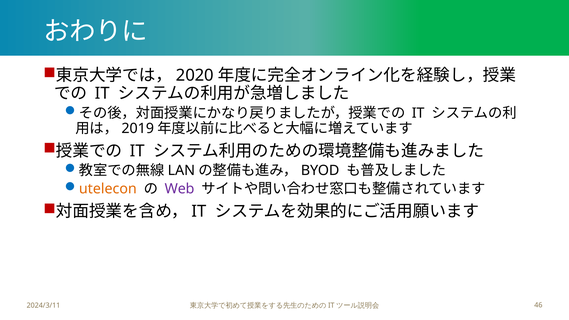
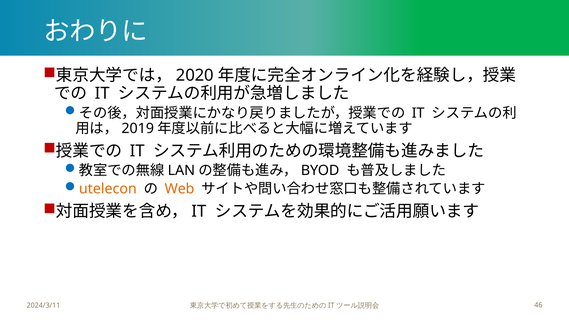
Web colour: purple -> orange (180, 189)
